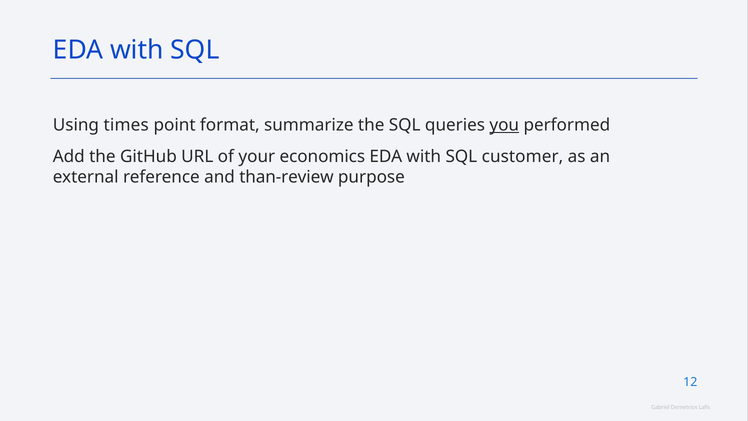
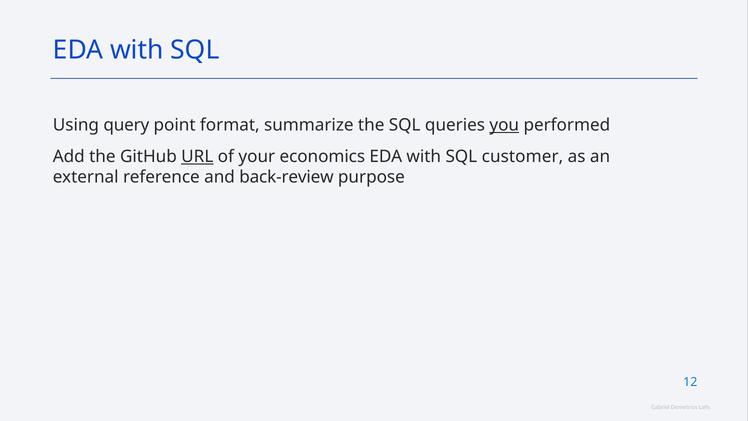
times: times -> query (126, 125)
URL underline: none -> present (197, 157)
than-review: than-review -> back-review (286, 177)
